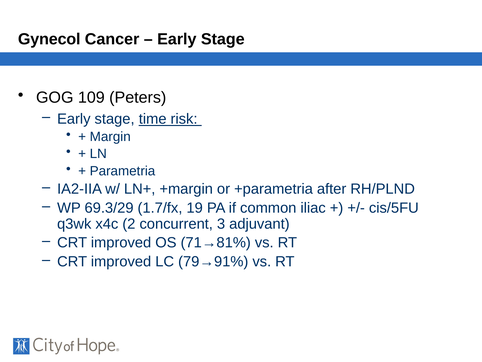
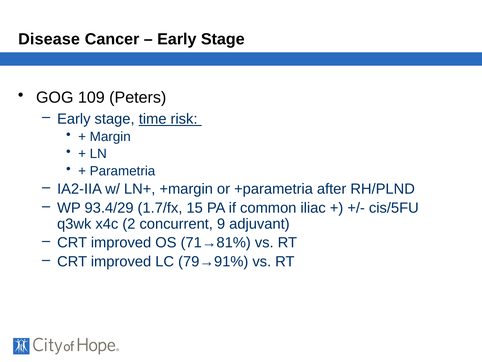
Gynecol: Gynecol -> Disease (49, 39)
69.3/29: 69.3/29 -> 93.4/29 (109, 208)
19: 19 -> 15 (195, 208)
3: 3 -> 9 (221, 224)
